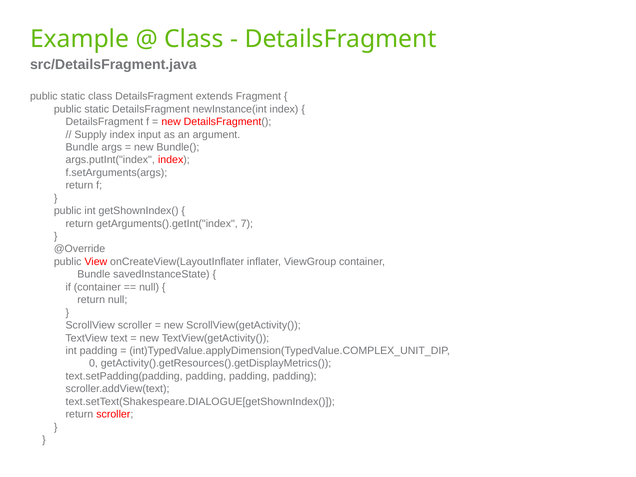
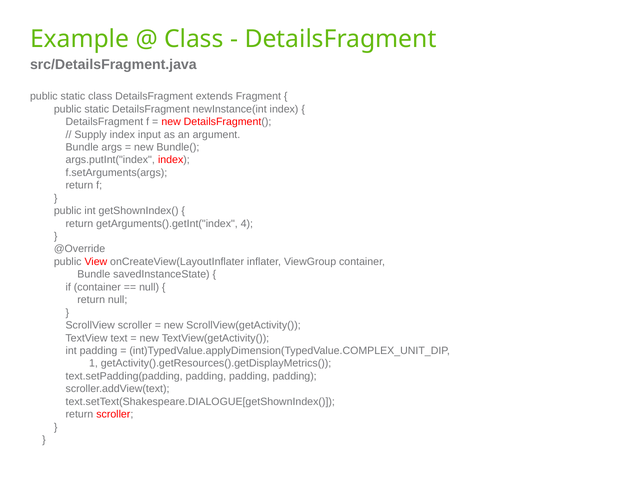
7: 7 -> 4 (247, 224)
0: 0 -> 1 (94, 363)
